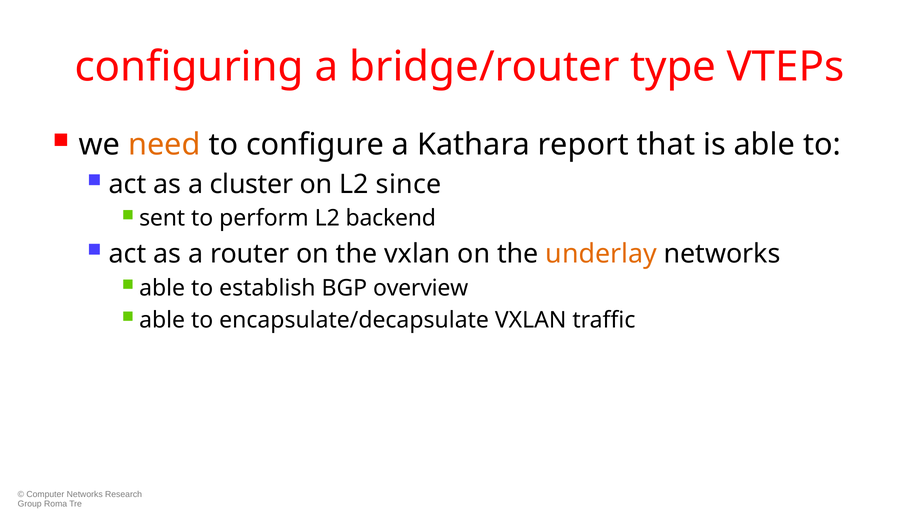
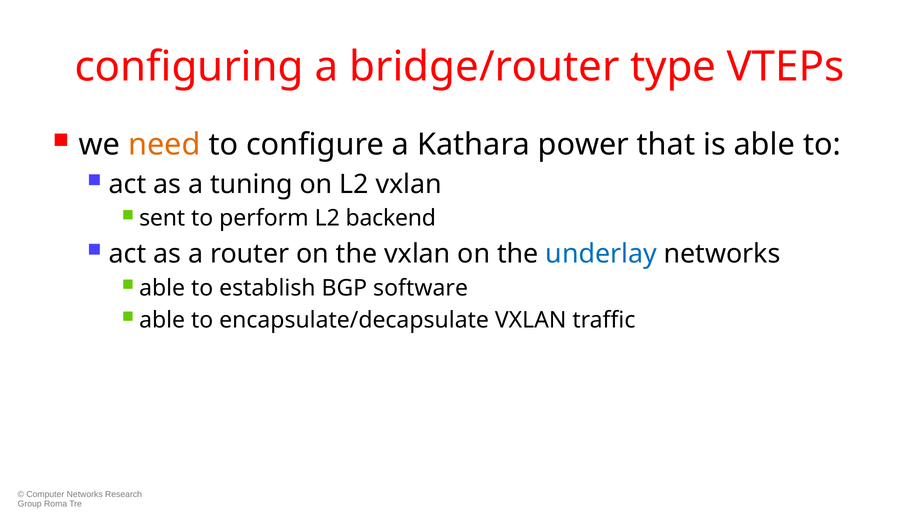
report: report -> power (583, 145)
cluster: cluster -> tuning (251, 184)
L2 since: since -> vxlan (409, 184)
underlay colour: orange -> blue (601, 254)
overview: overview -> software (421, 288)
